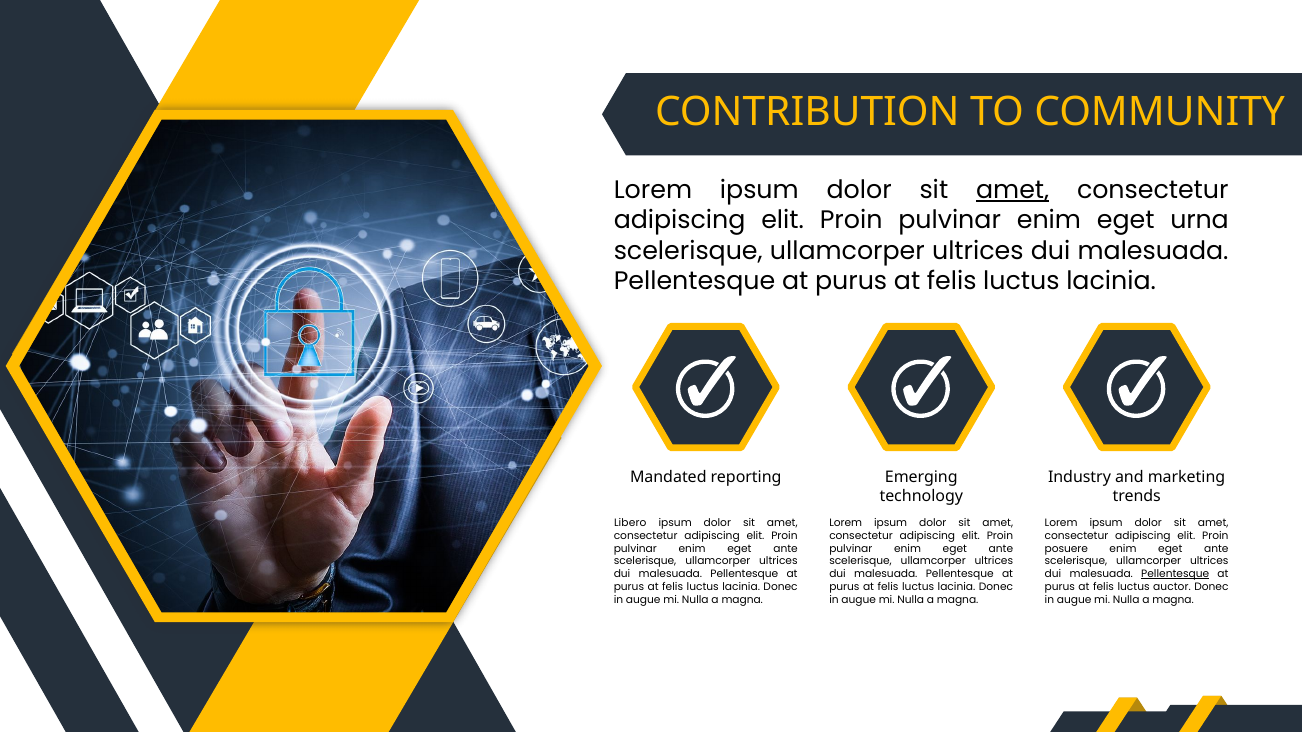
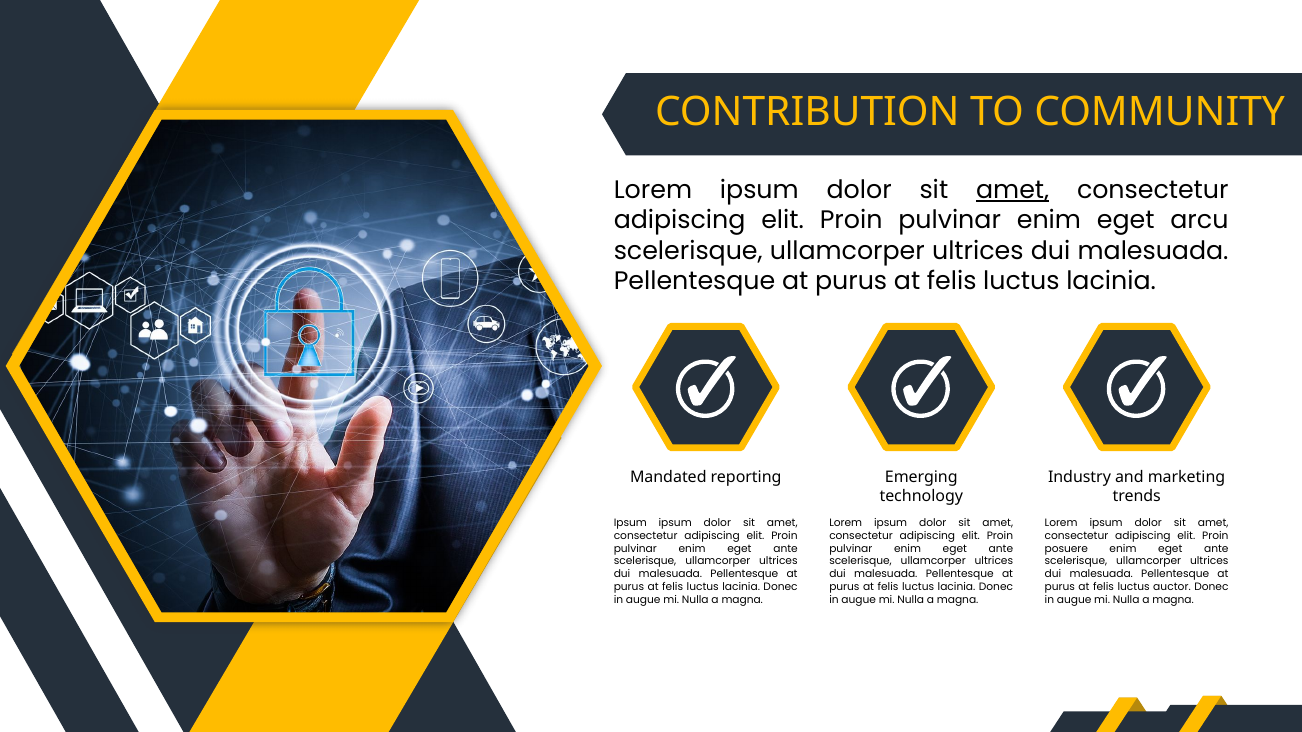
urna: urna -> arcu (1199, 221)
Libero: Libero -> Ipsum (630, 523)
Pellentesque underline: present -> none (1175, 574)
